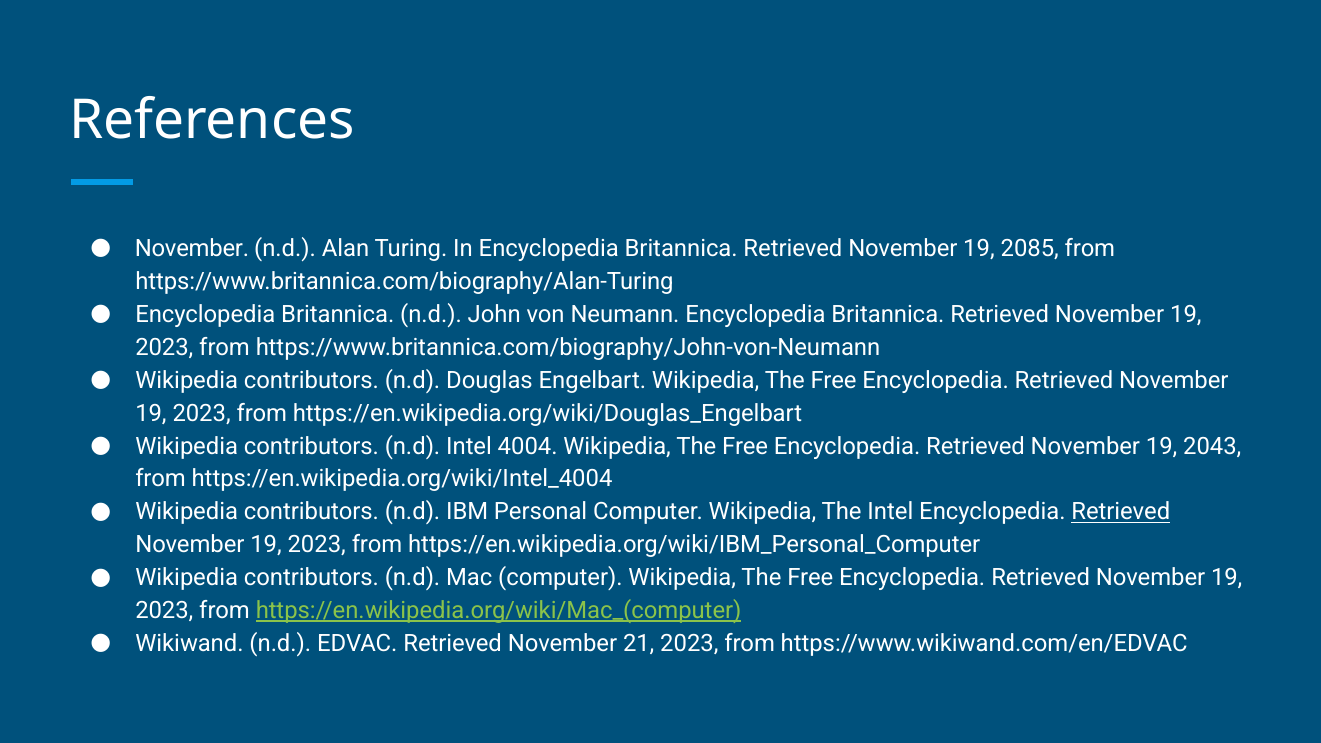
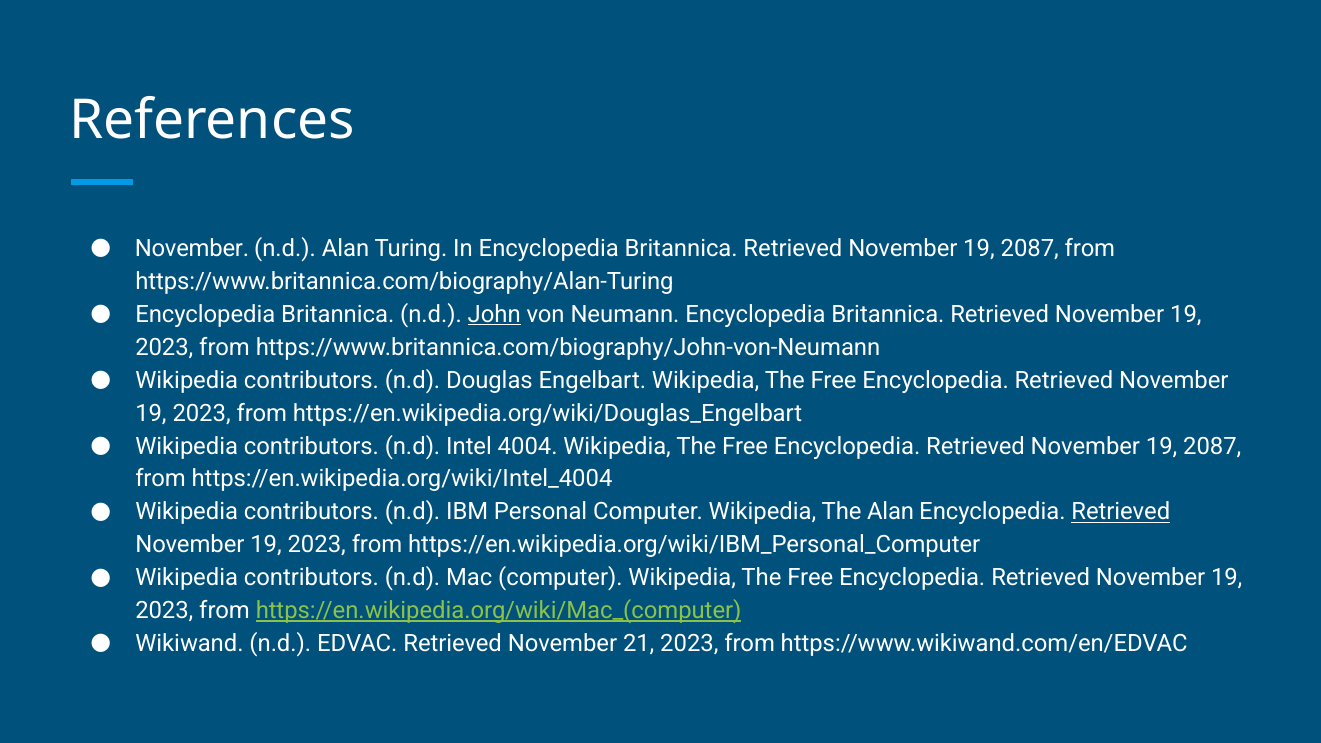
2085: 2085 -> 2087 (1030, 249)
John underline: none -> present (494, 315)
2043: 2043 -> 2087 (1212, 446)
The Intel: Intel -> Alan (891, 512)
